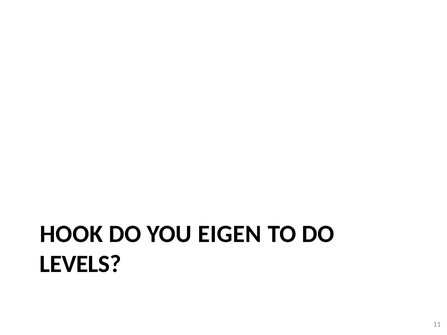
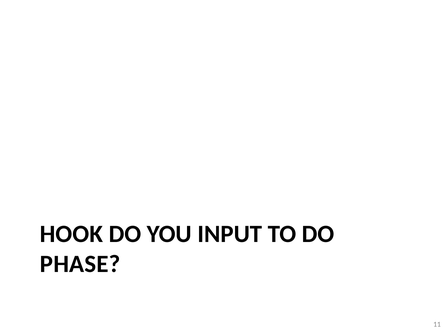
EIGEN: EIGEN -> INPUT (230, 234)
LEVELS: LEVELS -> PHASE (80, 264)
